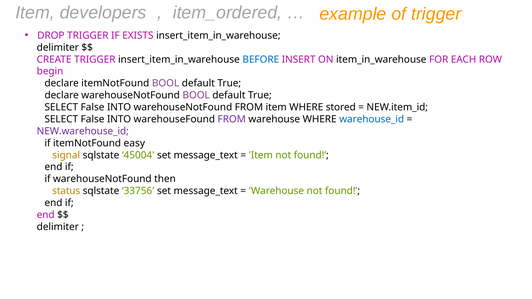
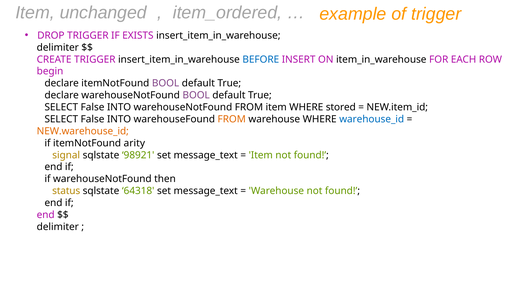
developers: developers -> unchanged (103, 13)
FROM colour: purple -> orange (232, 119)
NEW.warehouse_id colour: purple -> orange (83, 131)
easy: easy -> arity (134, 143)
45004: 45004 -> 98921 (138, 155)
33756: 33756 -> 64318 (138, 191)
